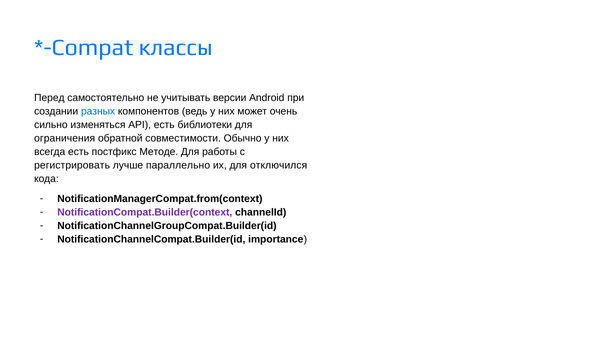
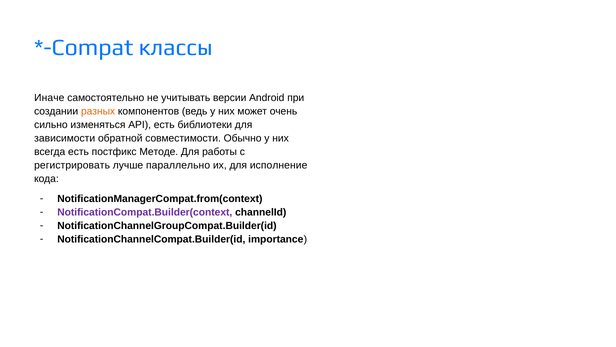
Перед: Перед -> Иначе (49, 98)
разных colour: blue -> orange (98, 111)
ограничения: ограничения -> зависимости (65, 138)
отключился: отключился -> исполнение (279, 165)
